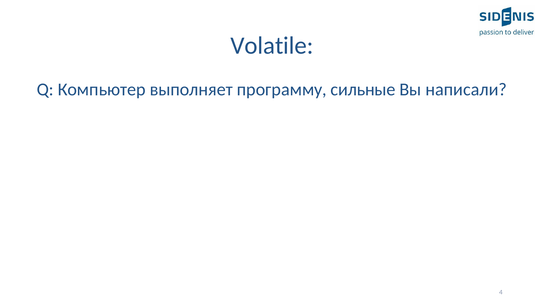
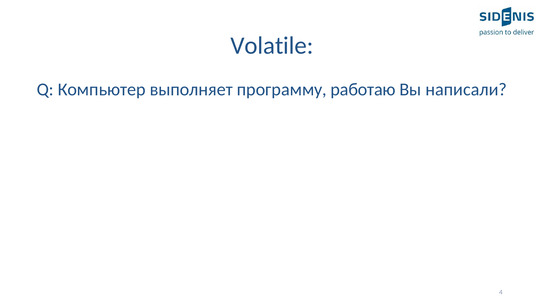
сильные: сильные -> работаю (363, 90)
